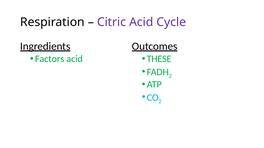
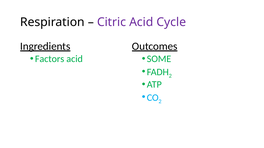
THESE: THESE -> SOME (159, 59)
